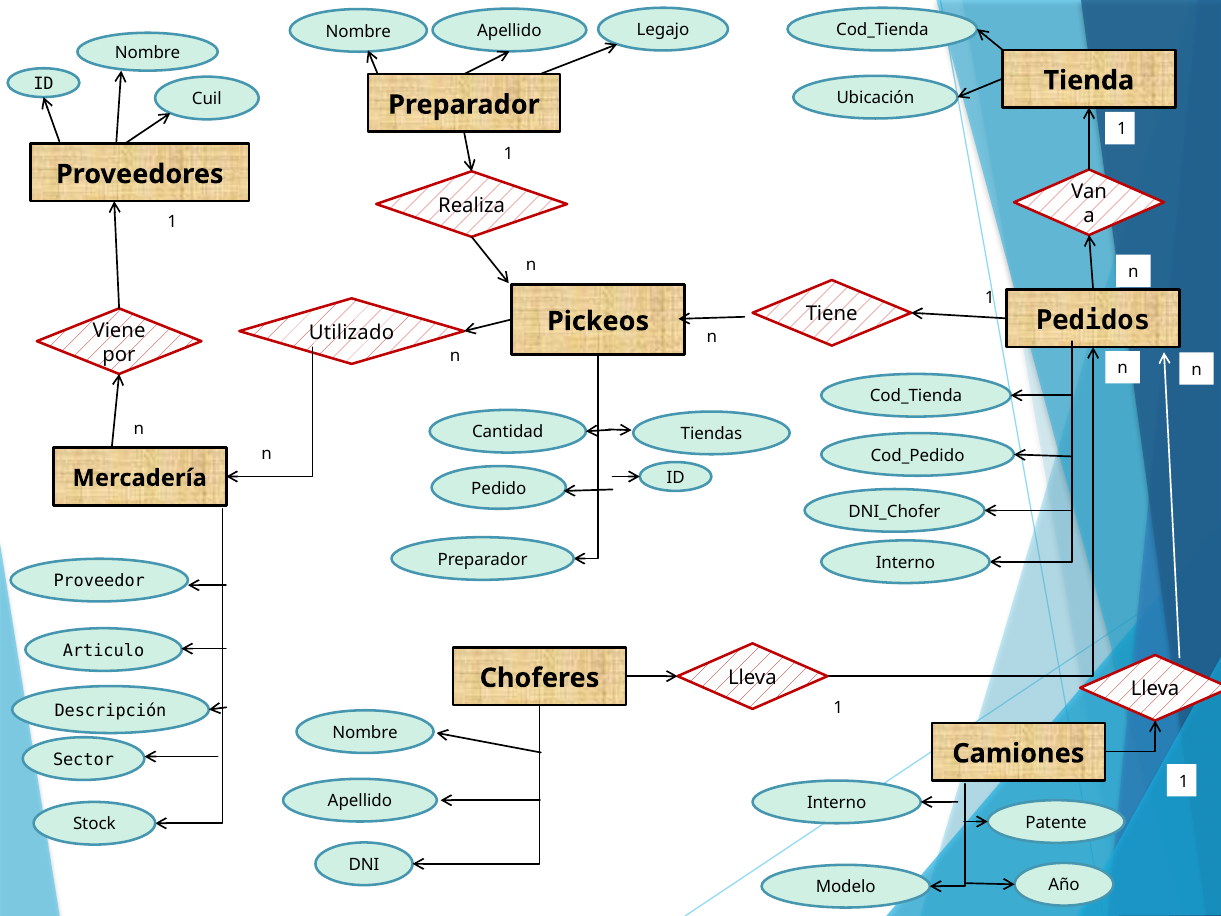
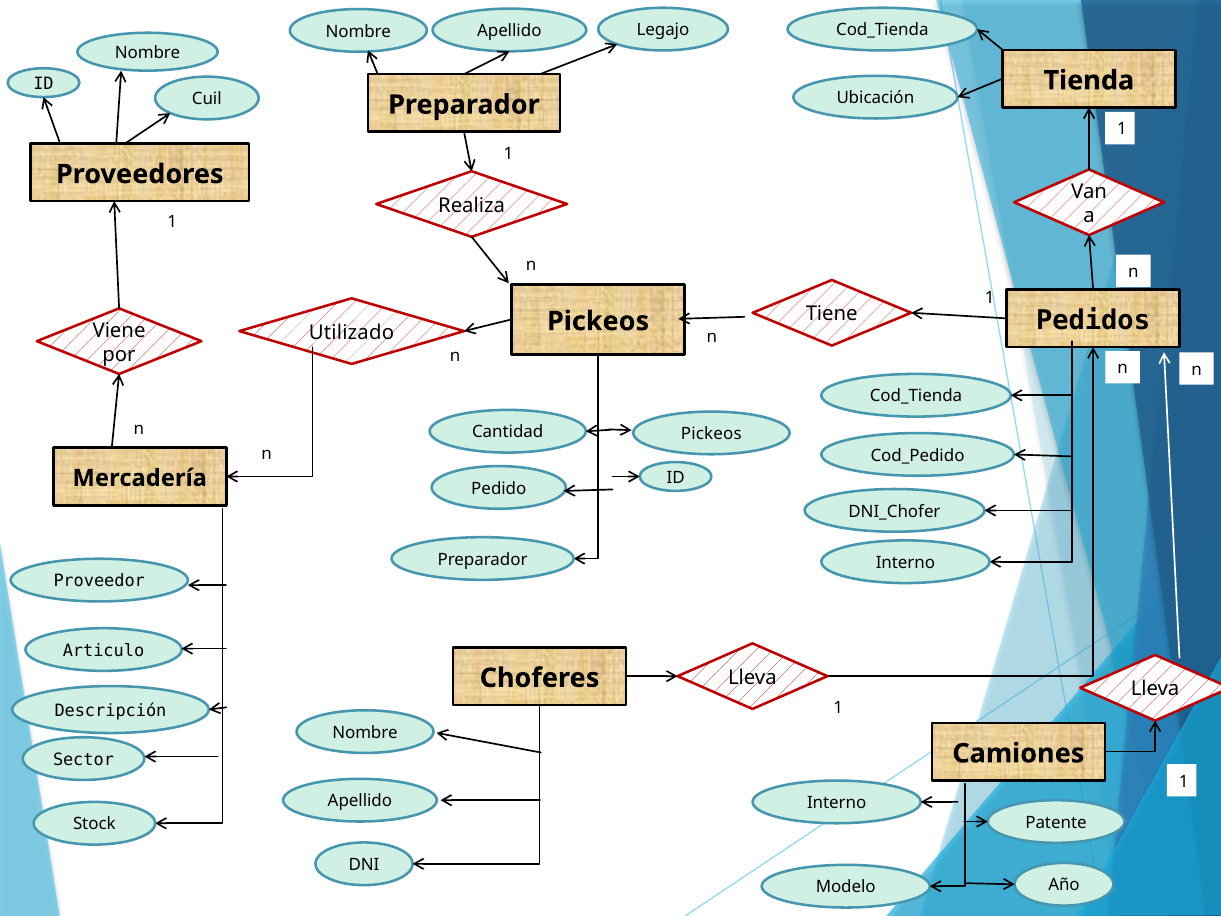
Cantidad Tiendas: Tiendas -> Pickeos (711, 434)
